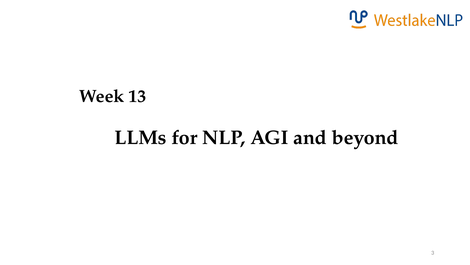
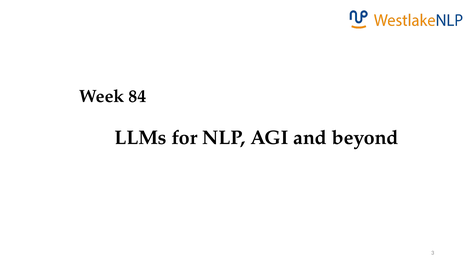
13: 13 -> 84 (137, 96)
